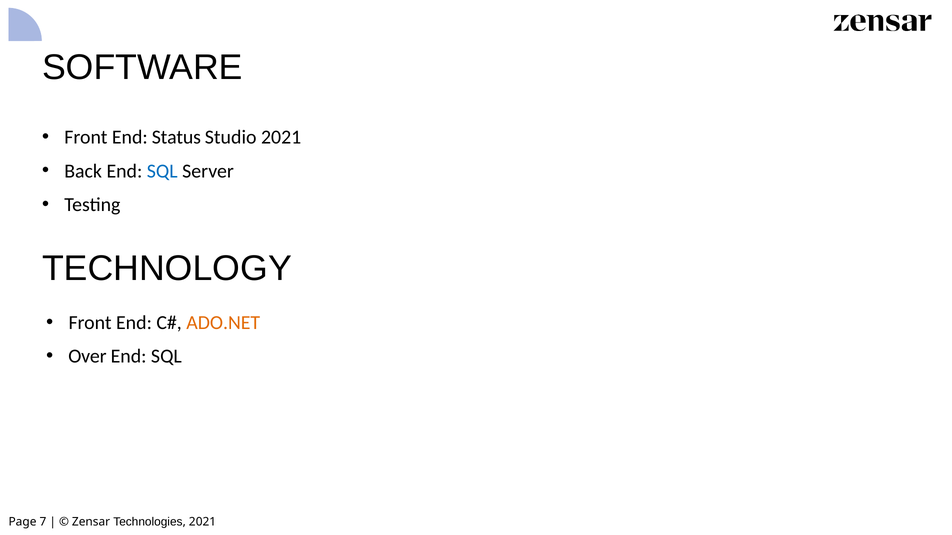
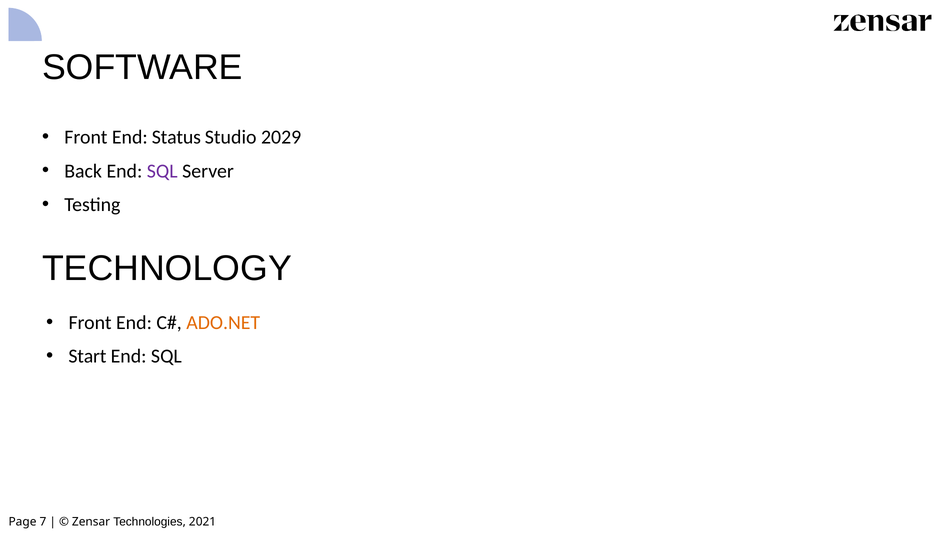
Studio 2021: 2021 -> 2029 (281, 137)
SQL colour: blue -> purple (162, 171)
Over: Over -> Start (87, 357)
